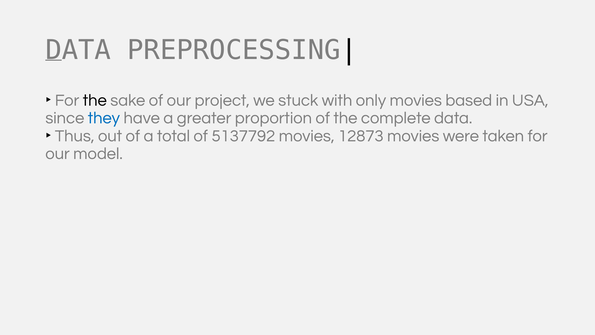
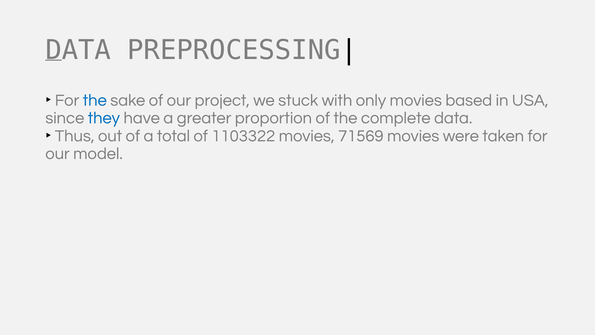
the colour: black -> blue (95, 100)
5137792: 5137792 -> 1103322 (243, 136)
12873: 12873 -> 71569 (361, 136)
